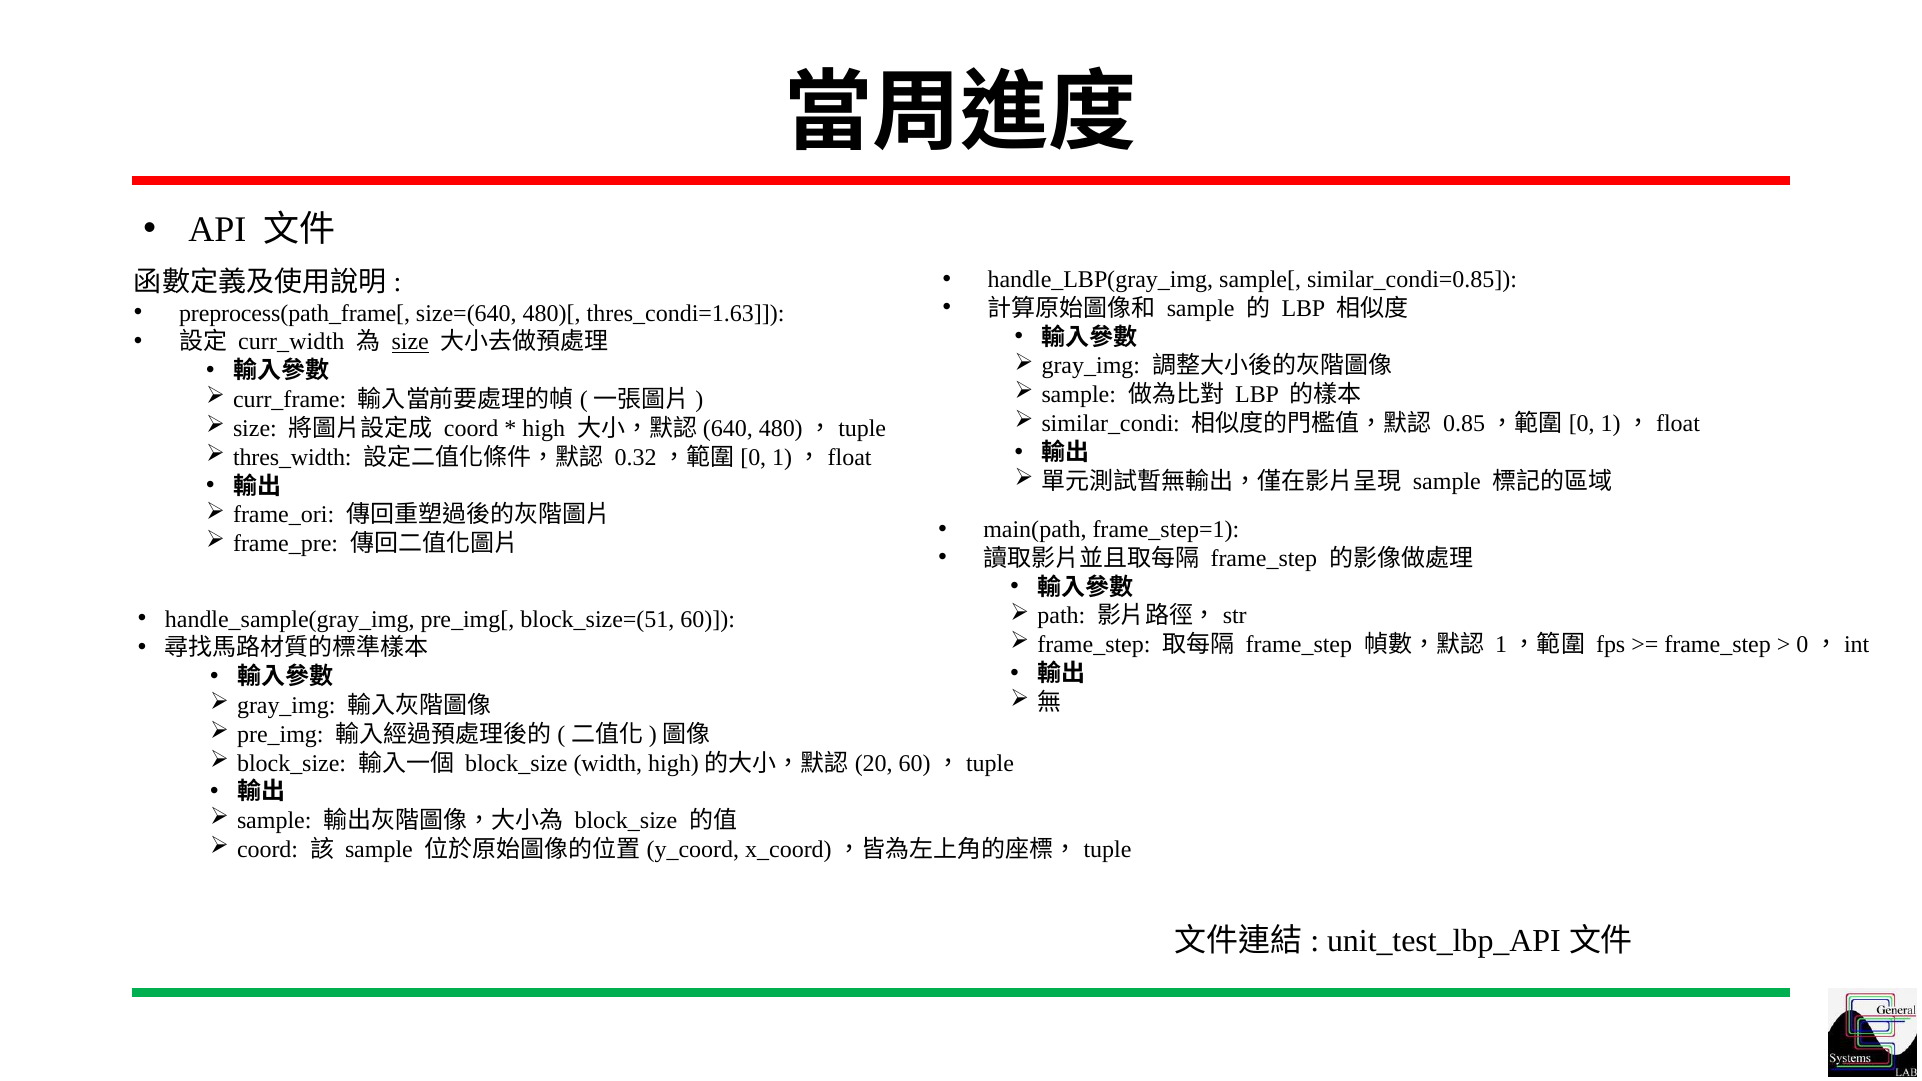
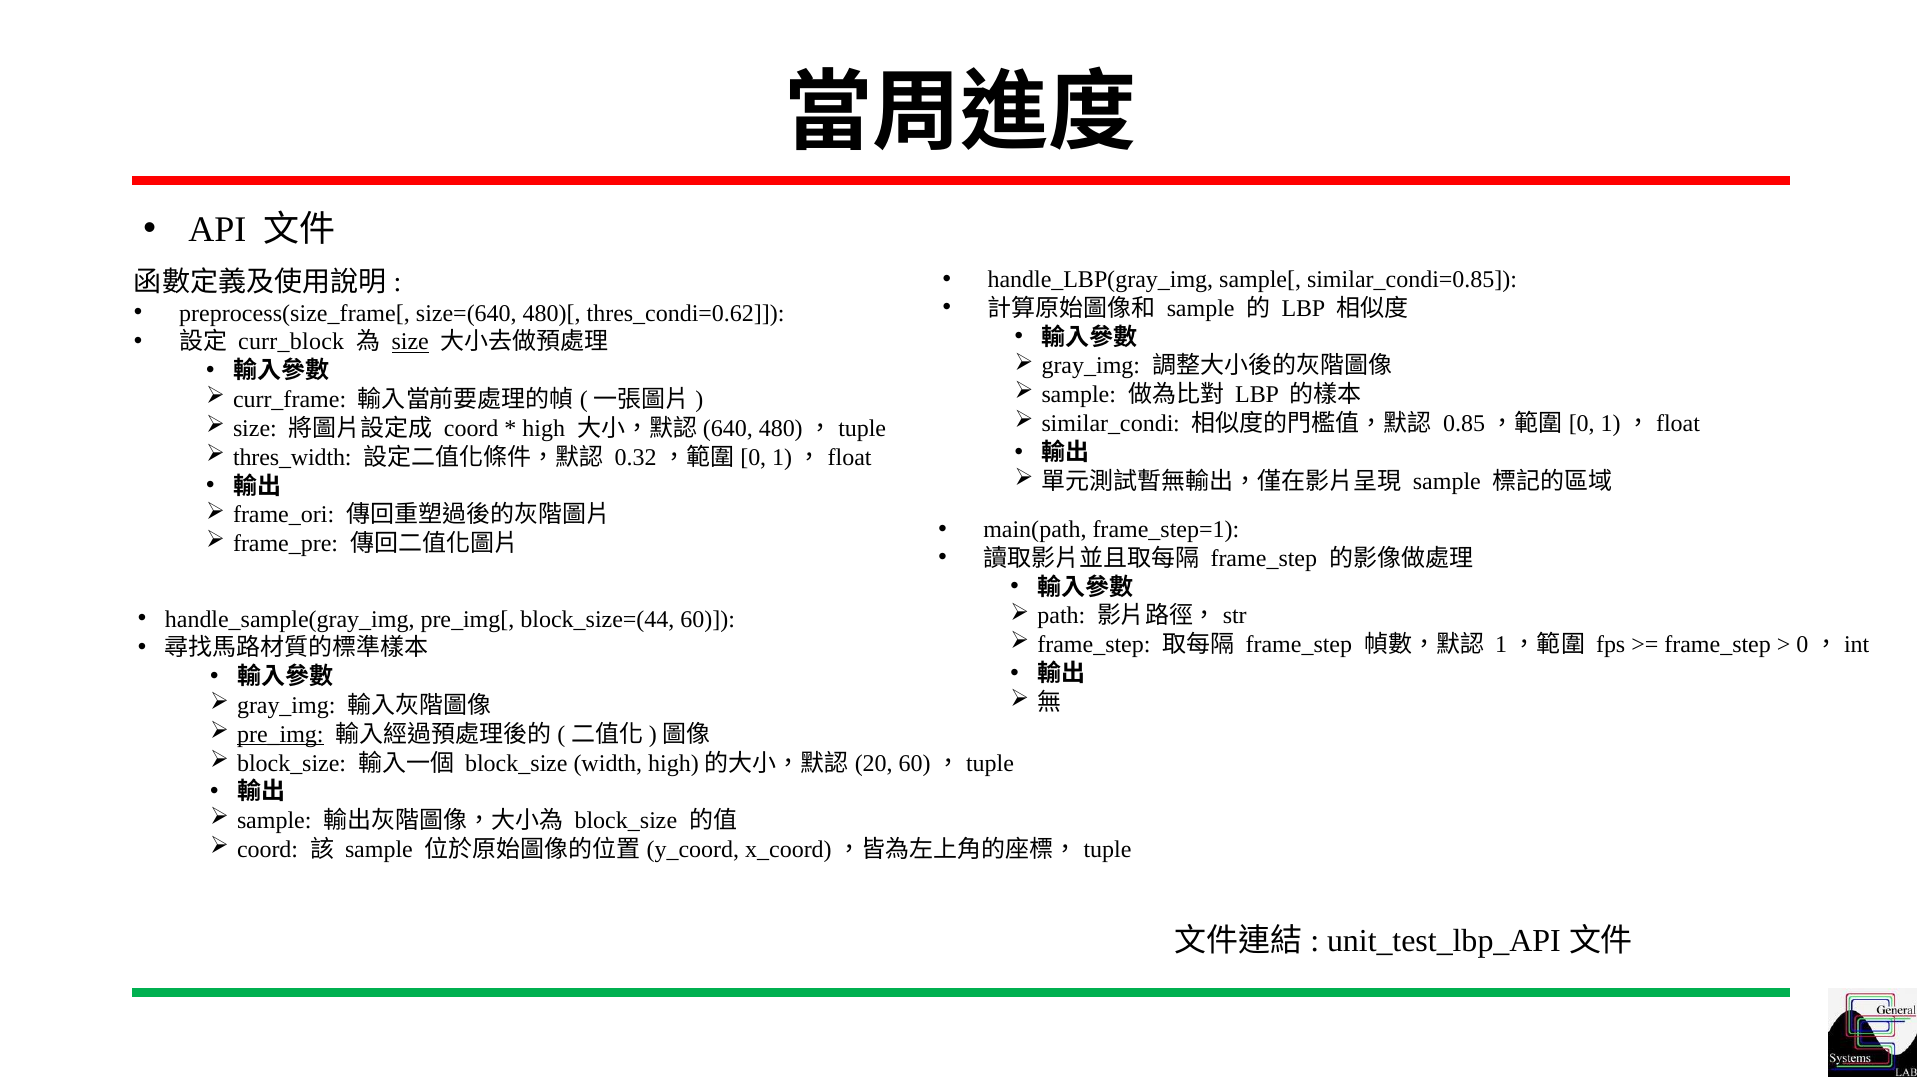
preprocess(path_frame[: preprocess(path_frame[ -> preprocess(size_frame[ (294, 313)
thres_condi=1.63: thres_condi=1.63 -> thres_condi=0.62 (686, 313)
curr_width: curr_width -> curr_block (291, 342)
block_size=(51: block_size=(51 -> block_size=(44 (597, 619)
pre_img underline: none -> present (280, 734)
